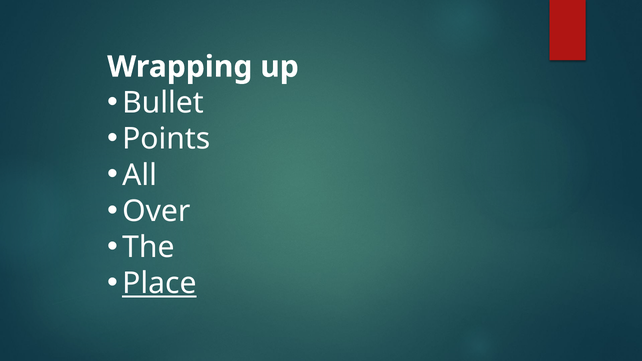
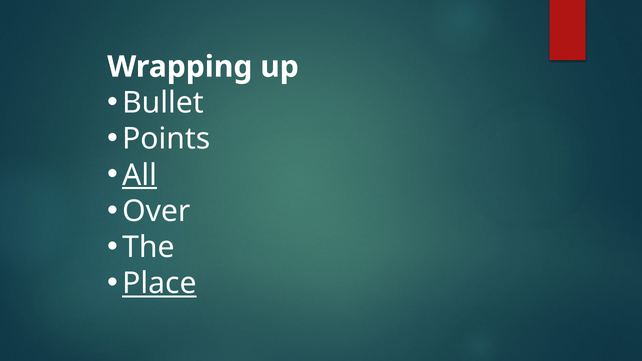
All underline: none -> present (140, 175)
